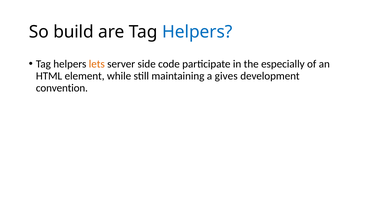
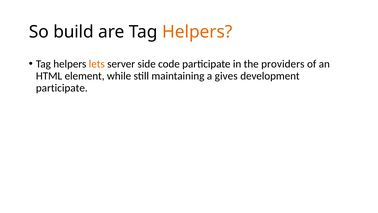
Helpers colour: blue -> orange (197, 32)
especially: especially -> providers (283, 64)
convention: convention -> participate (62, 88)
